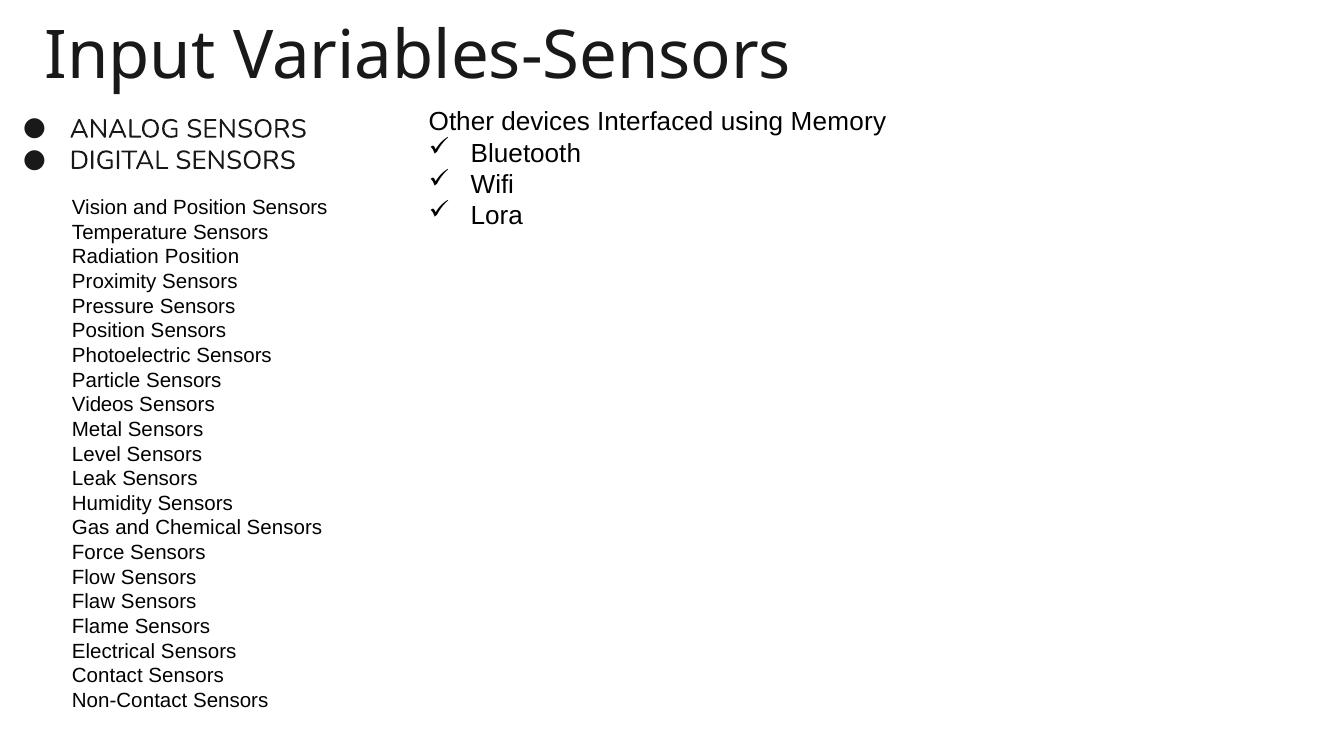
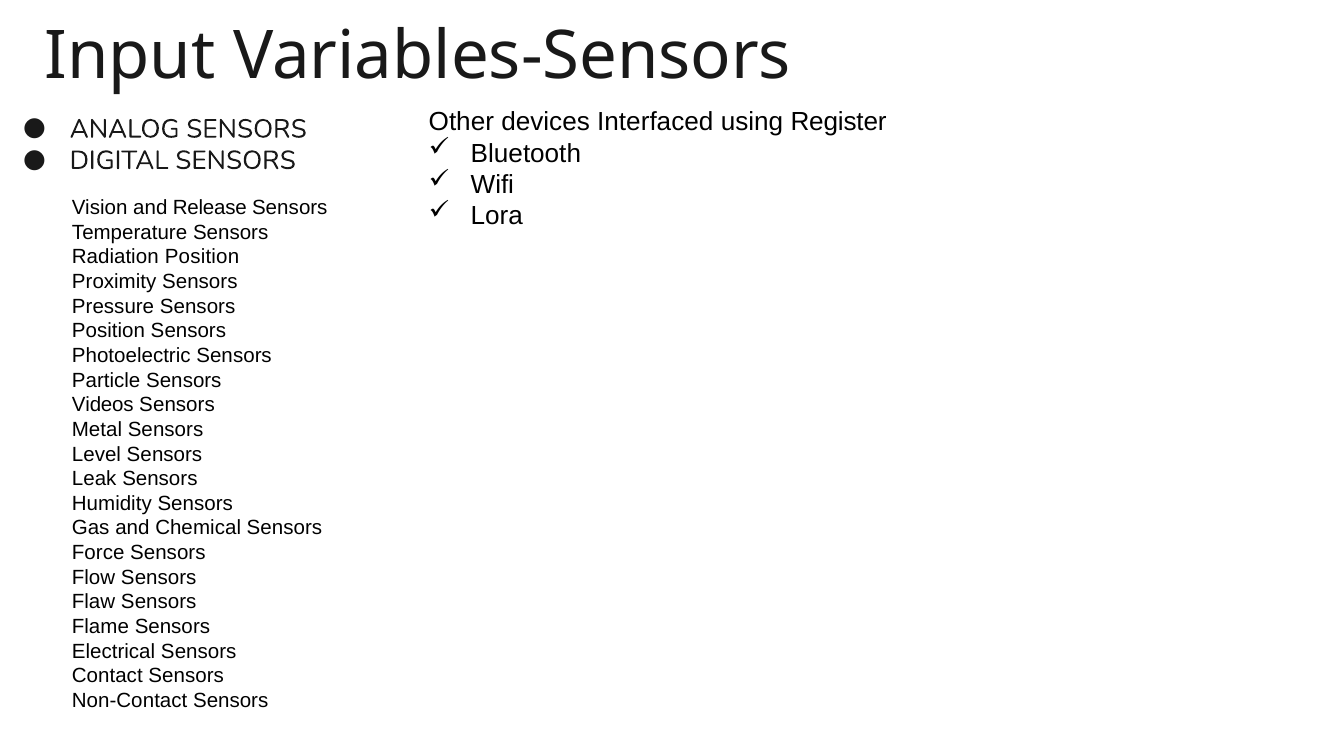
Memory: Memory -> Register (839, 122)
and Position: Position -> Release (210, 208)
